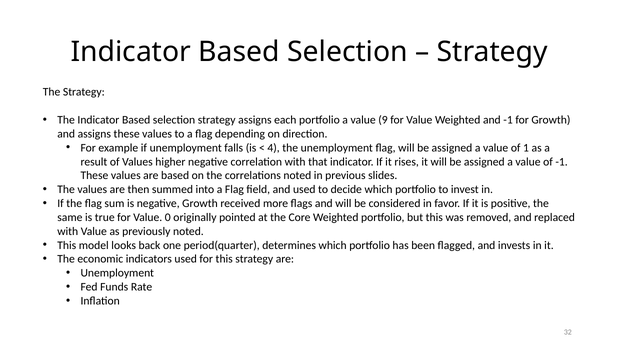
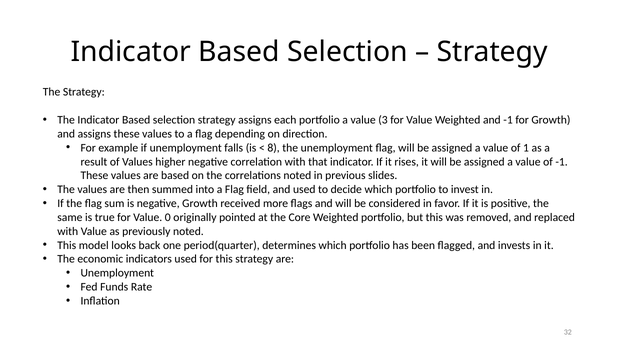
9: 9 -> 3 (383, 120)
4: 4 -> 8 (274, 148)
